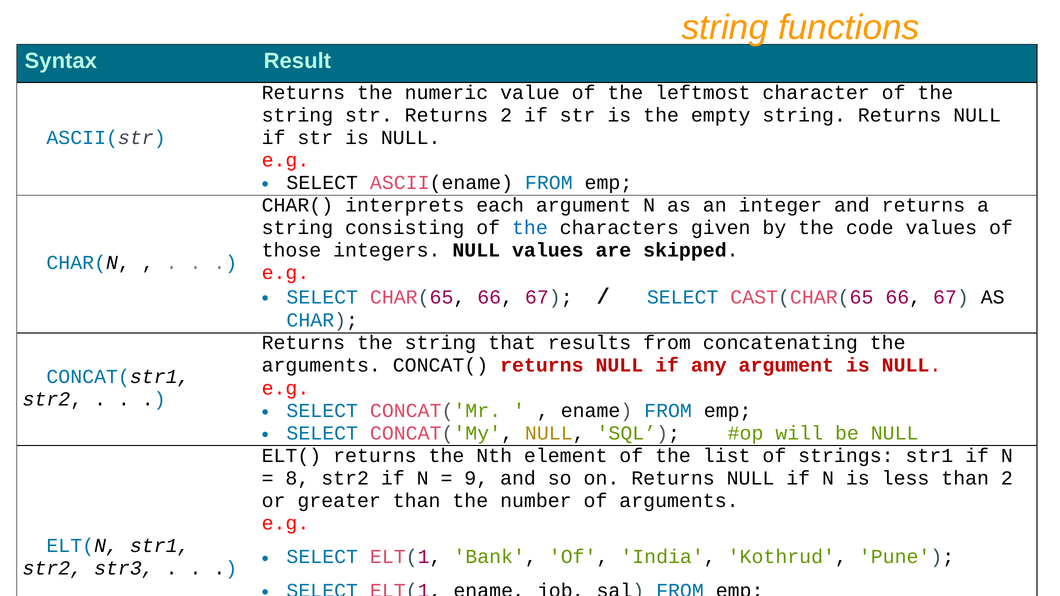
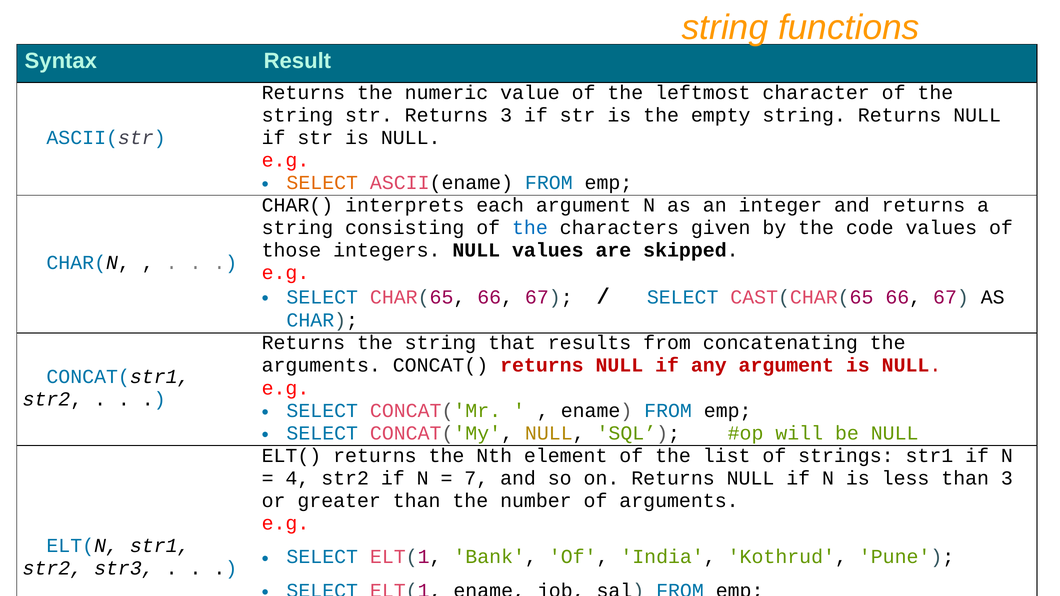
Returns 2: 2 -> 3 (506, 115)
SELECT colour: black -> orange (322, 183)
8: 8 -> 4 (297, 478)
9: 9 -> 7 (476, 478)
than 2: 2 -> 3 (1007, 478)
